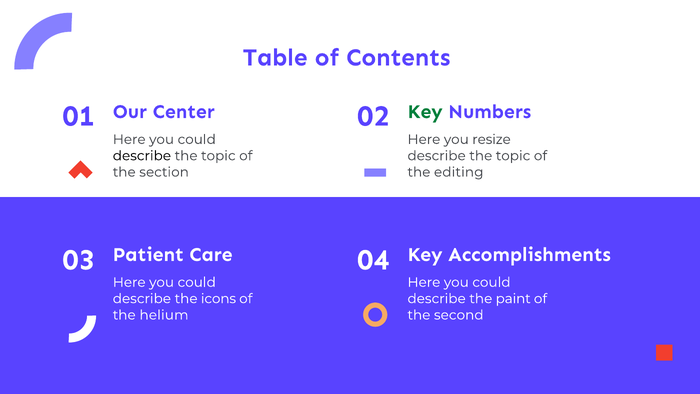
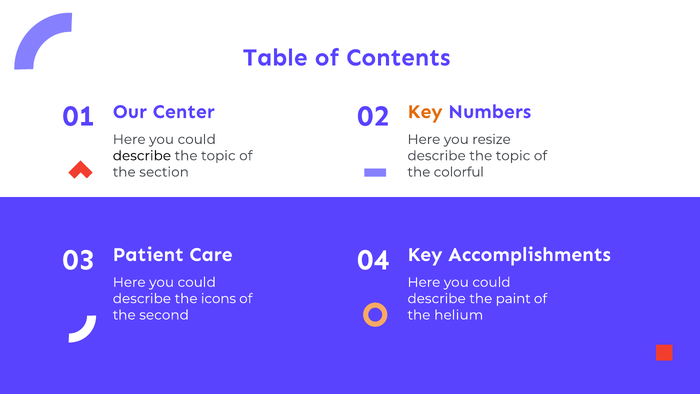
Key colour: green -> orange (425, 112)
editing: editing -> colorful (459, 172)
helium: helium -> second (164, 315)
second: second -> helium (459, 315)
